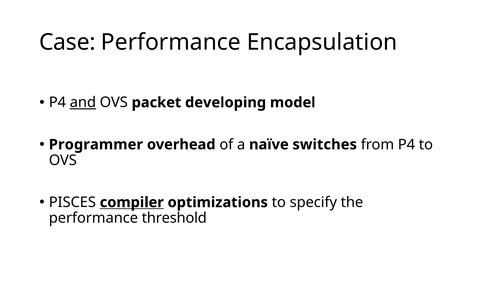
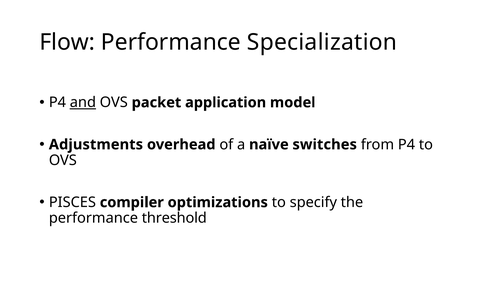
Case: Case -> Flow (67, 42)
Encapsulation: Encapsulation -> Specialization (322, 42)
developing: developing -> application (226, 102)
Programmer: Programmer -> Adjustments (96, 144)
compiler underline: present -> none (132, 202)
